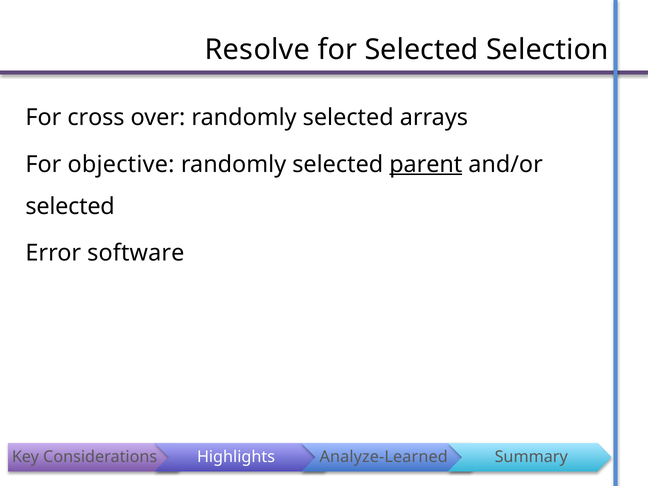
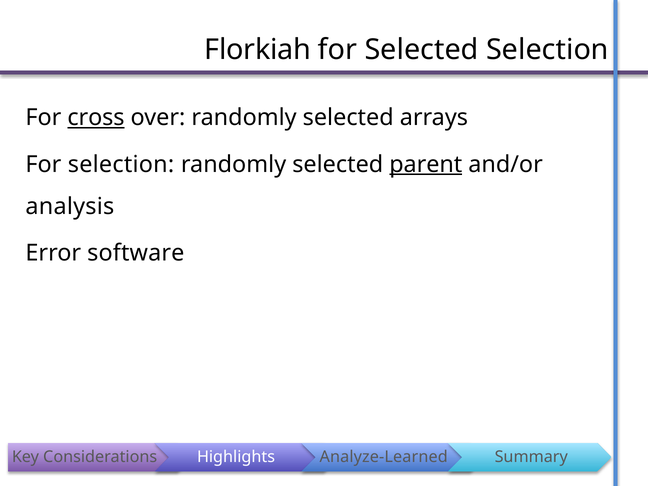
Resolve: Resolve -> Florkiah (258, 50)
cross underline: none -> present (96, 118)
For objective: objective -> selection (121, 164)
selected: selected -> analysis (70, 206)
